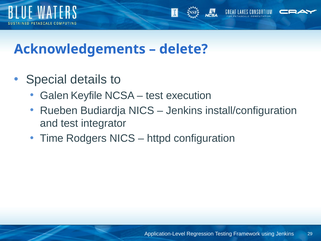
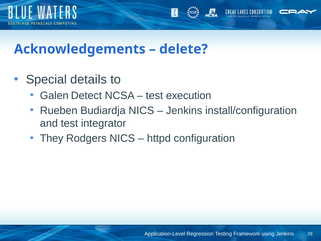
Keyfile: Keyfile -> Detect (86, 95)
Time: Time -> They (52, 138)
